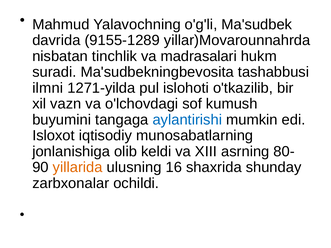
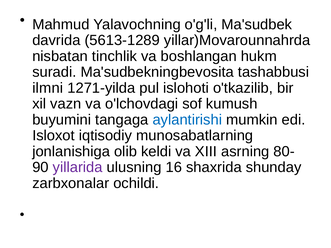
9155-1289: 9155-1289 -> 5613-1289 (122, 40)
madrasalari: madrasalari -> boshlangan (199, 56)
yillarida colour: orange -> purple (78, 168)
